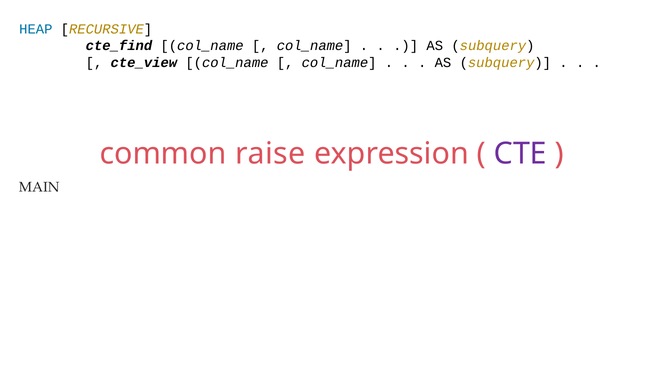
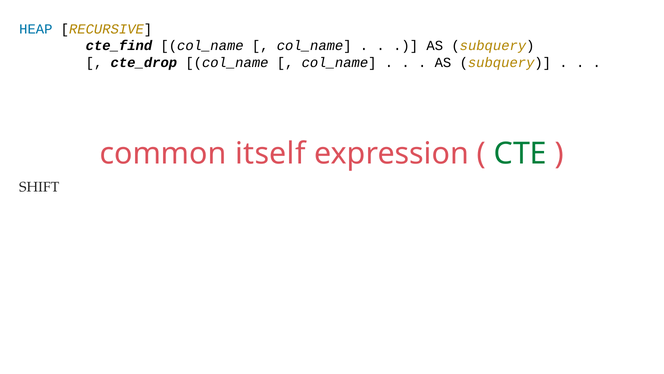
cte_view: cte_view -> cte_drop (144, 62)
raise: raise -> itself (270, 154)
CTE colour: purple -> green (520, 154)
MAIN: MAIN -> SHIFT (39, 187)
